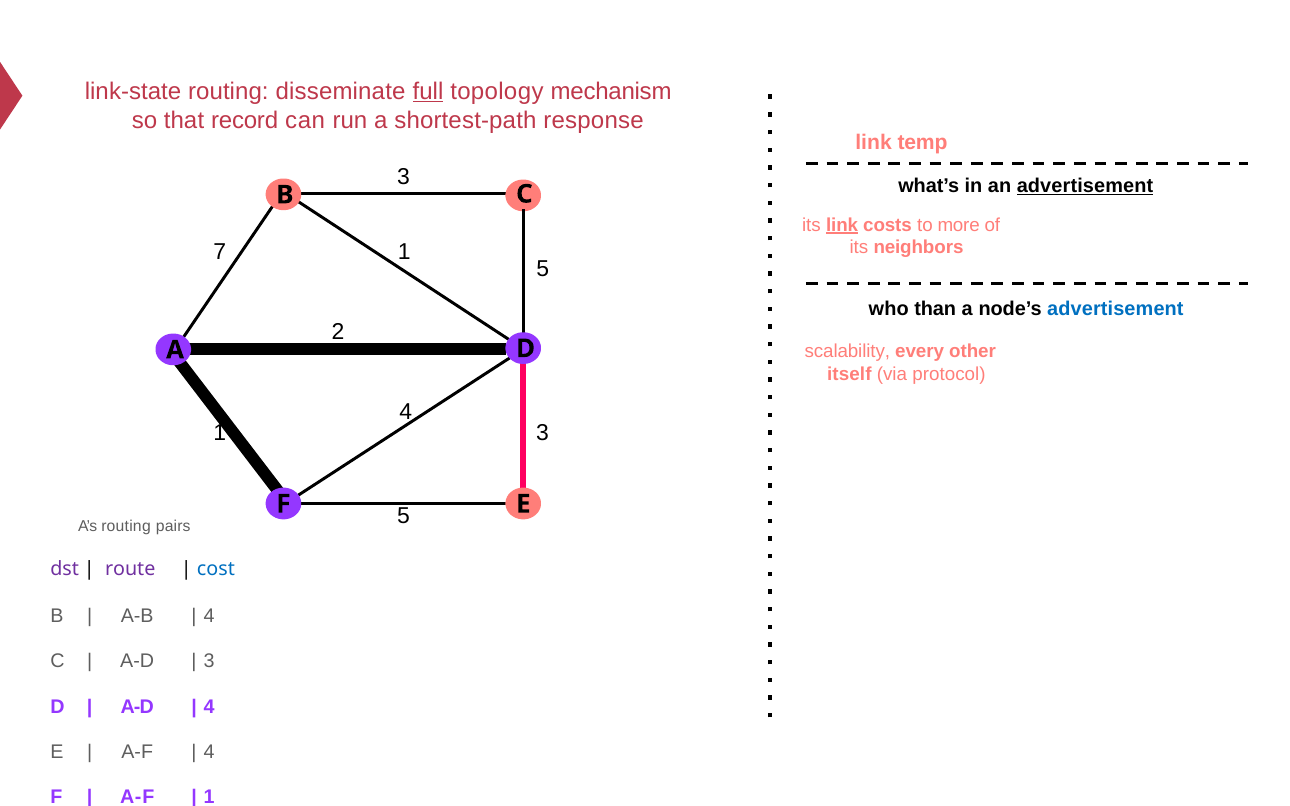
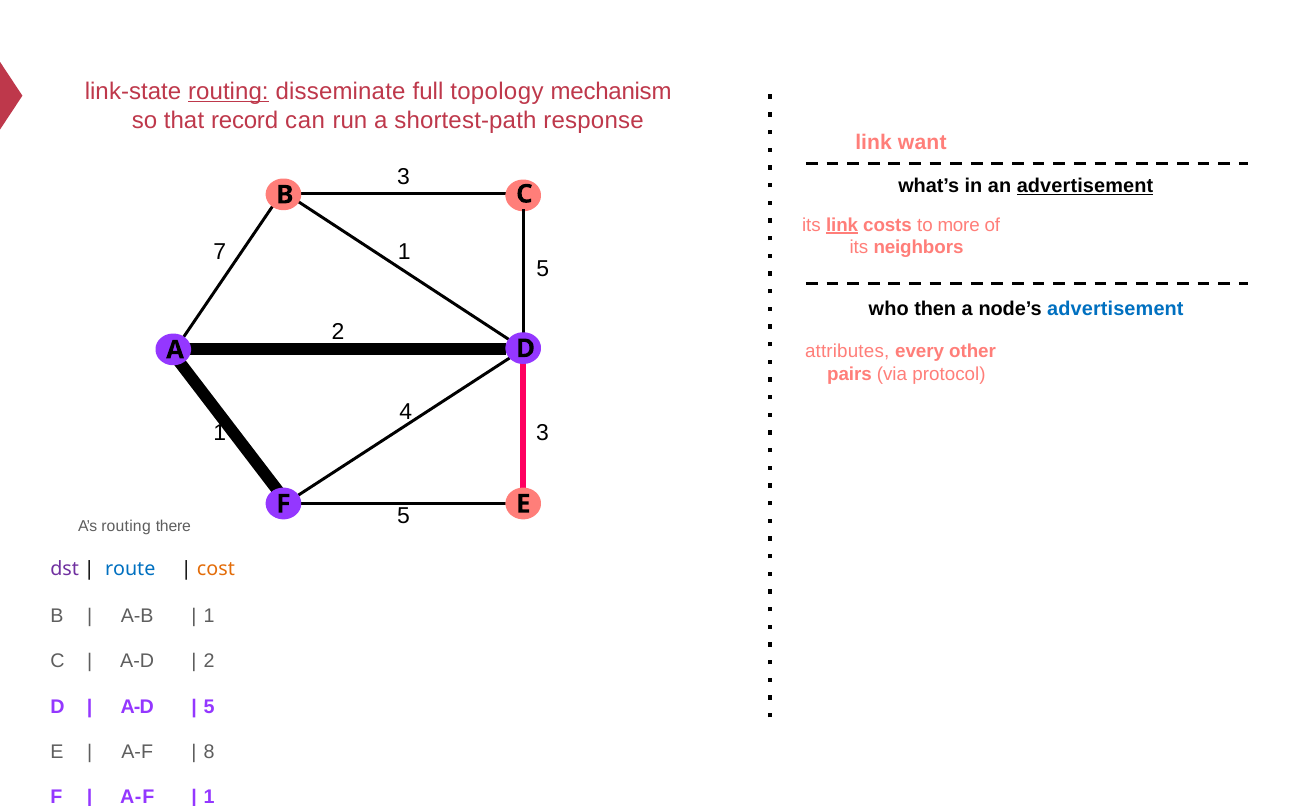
routing underline: none -> present (228, 91)
full underline: present -> none (428, 91)
temp: temp -> want (922, 142)
than: than -> then (935, 309)
scalability: scalability -> attributes (847, 352)
itself: itself -> pairs (849, 375)
pairs: pairs -> there (173, 526)
route colour: purple -> blue (130, 569)
cost colour: blue -> orange (216, 569)
4: 4 -> 1 (209, 616)
3: 3 -> 2 (209, 661)
4: 4 -> 5 (209, 707)
4: 4 -> 8 (209, 752)
